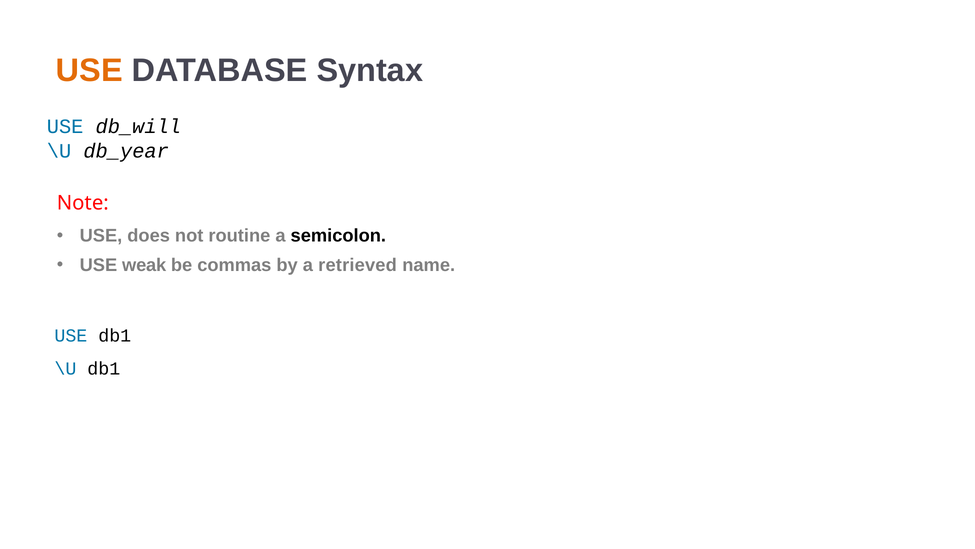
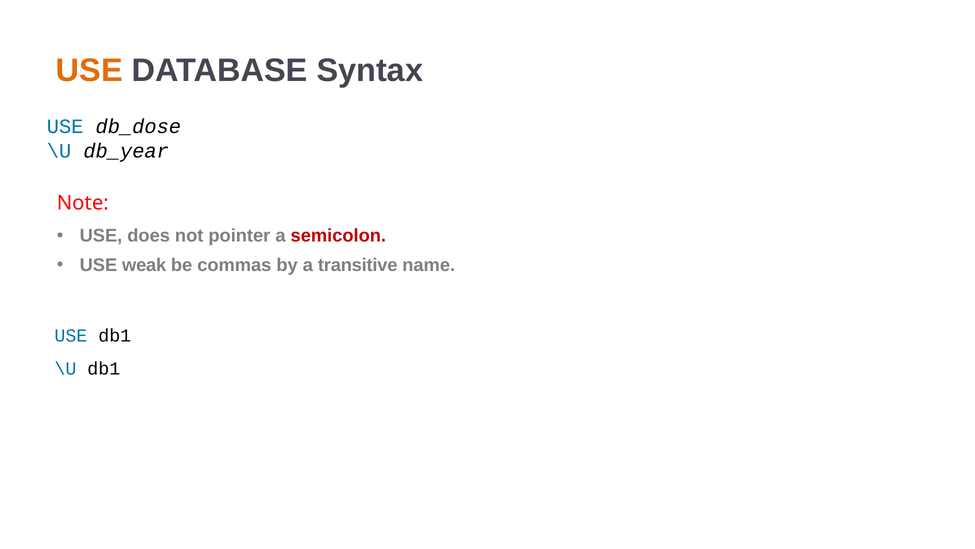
db_will: db_will -> db_dose (138, 126)
routine: routine -> pointer (239, 236)
semicolon colour: black -> red (338, 236)
retrieved: retrieved -> transitive (358, 265)
